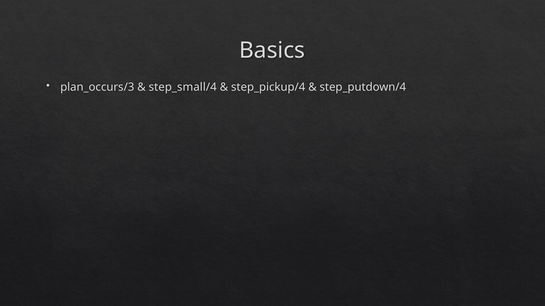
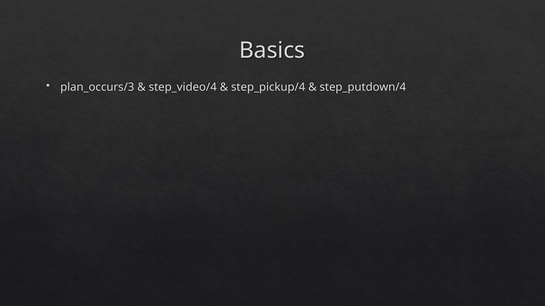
step_small/4: step_small/4 -> step_video/4 (183, 87)
